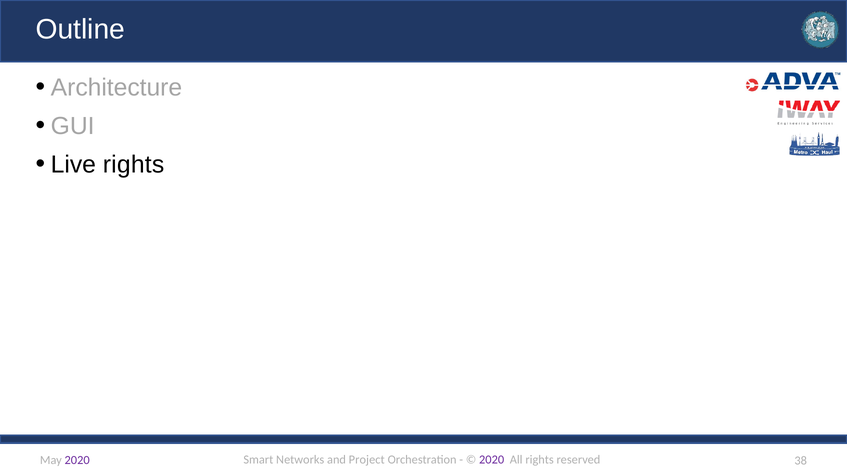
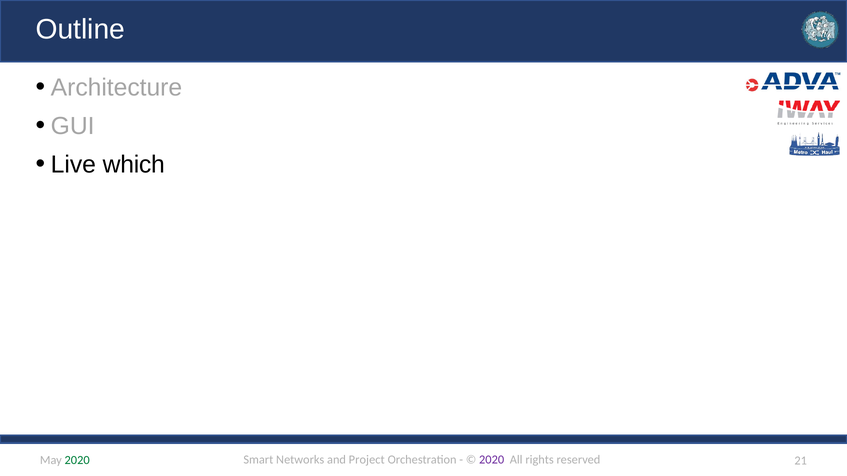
Live rights: rights -> which (134, 165)
2020 colour: purple -> green (77, 460)
38: 38 -> 21 (801, 461)
